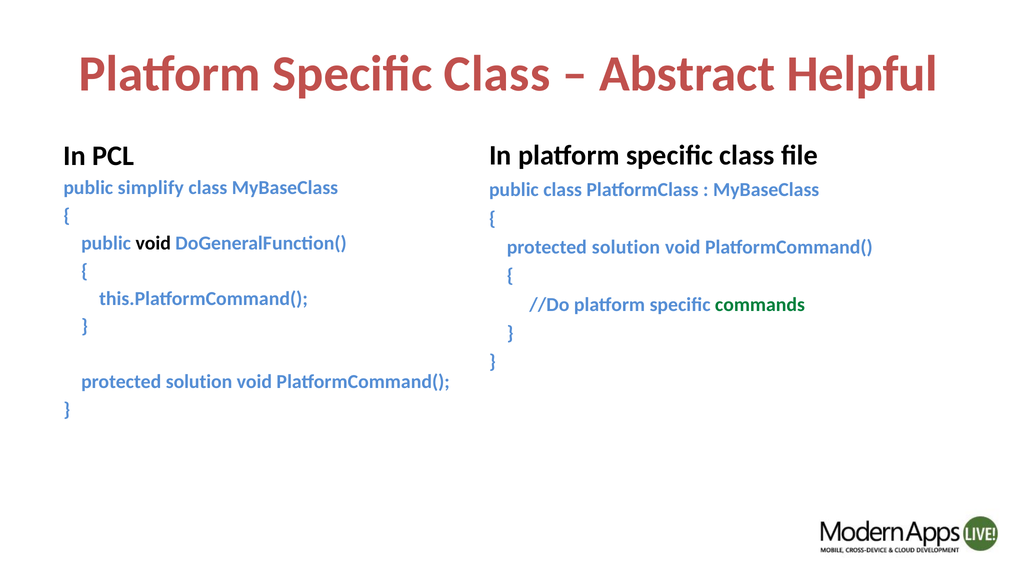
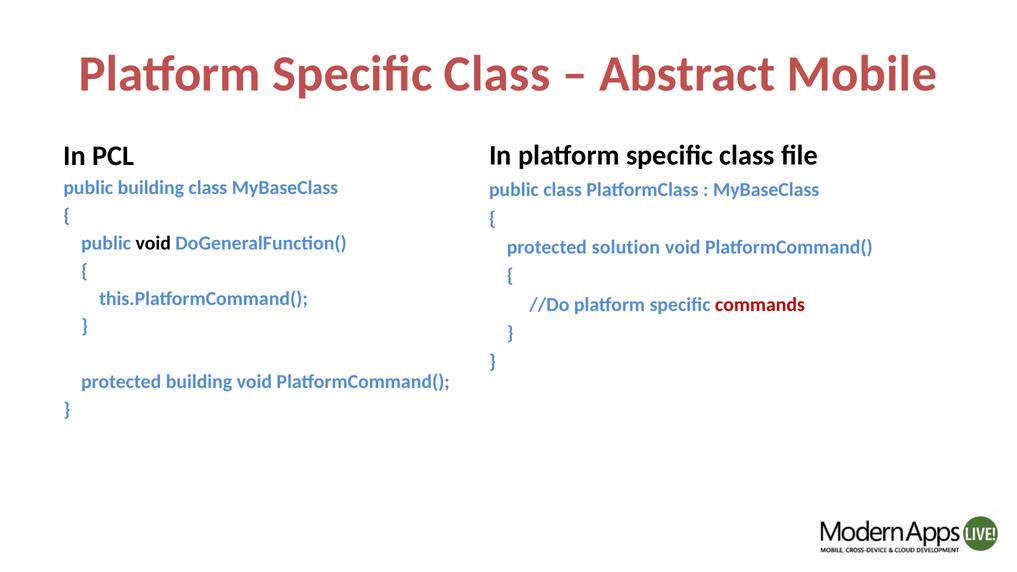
Helpful: Helpful -> Mobile (862, 74)
public simplify: simplify -> building (151, 188)
commands colour: green -> red (760, 305)
solution: solution -> building (199, 382)
